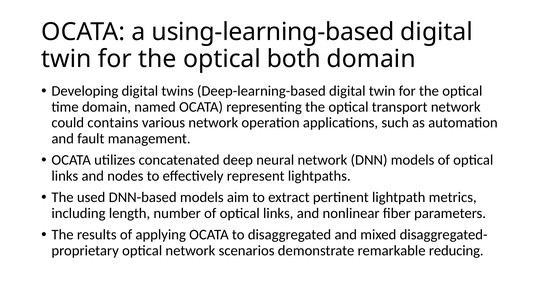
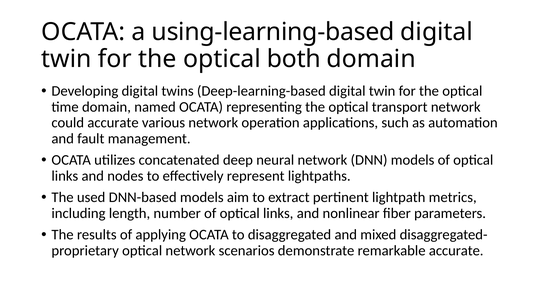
could contains: contains -> accurate (113, 123)
remarkable reducing: reducing -> accurate (456, 251)
